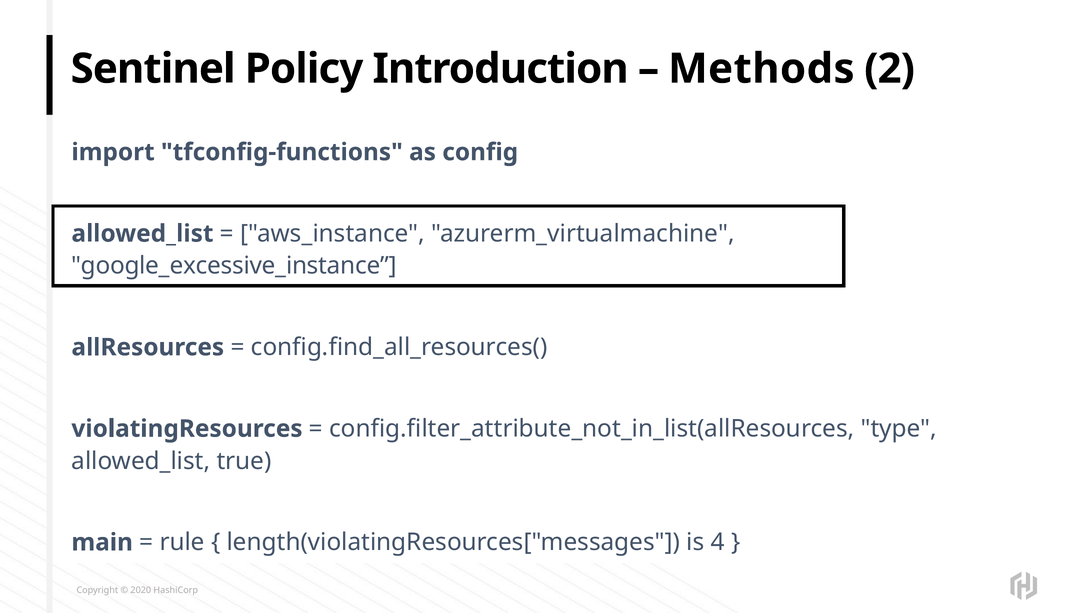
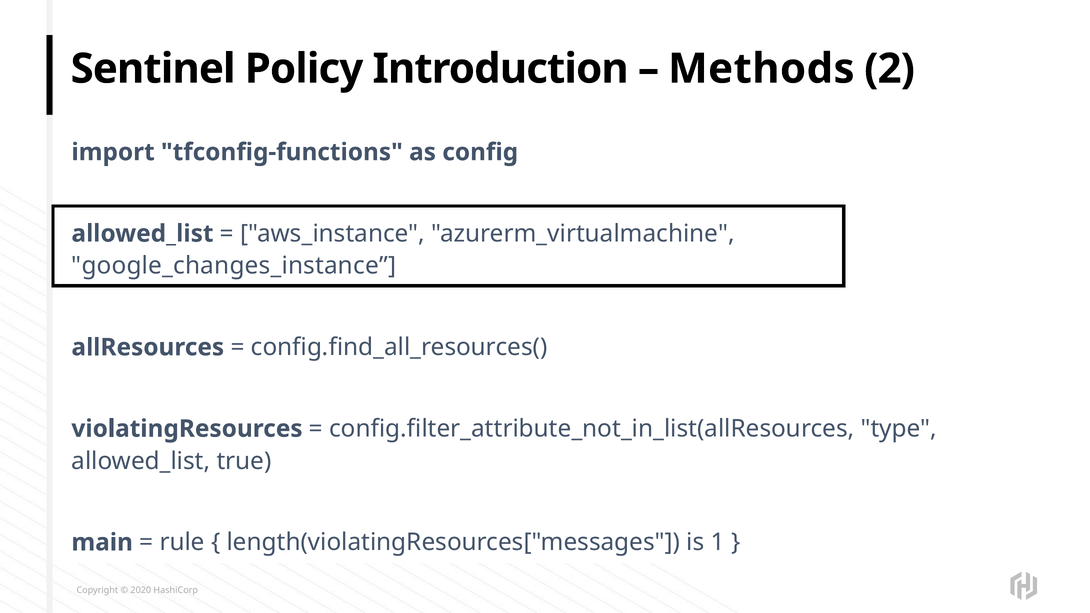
google_excessive_instance: google_excessive_instance -> google_changes_instance (234, 266)
4: 4 -> 1 (718, 543)
